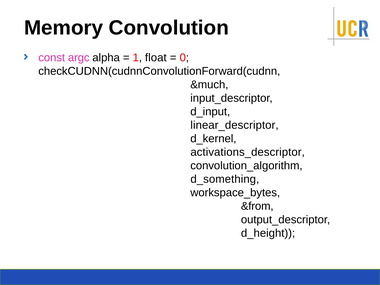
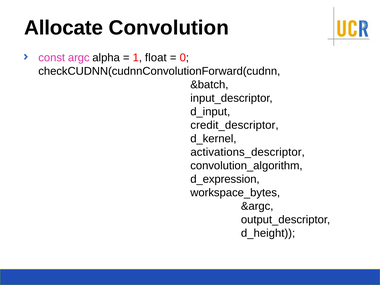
Memory: Memory -> Allocate (64, 28)
&much: &much -> &batch (209, 85)
linear_descriptor: linear_descriptor -> credit_descriptor (234, 125)
d_something: d_something -> d_expression (225, 179)
&from: &from -> &argc (257, 206)
